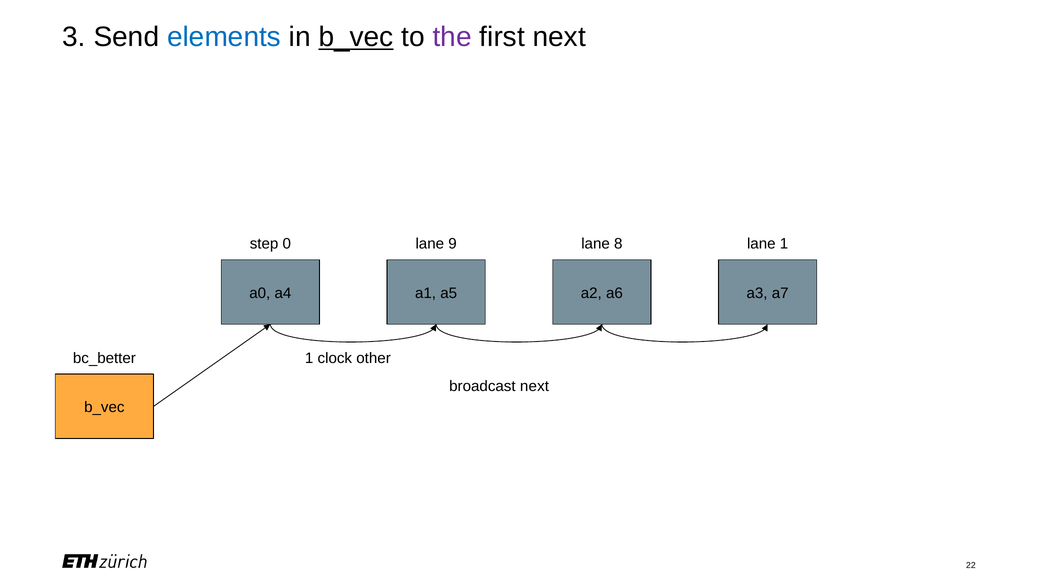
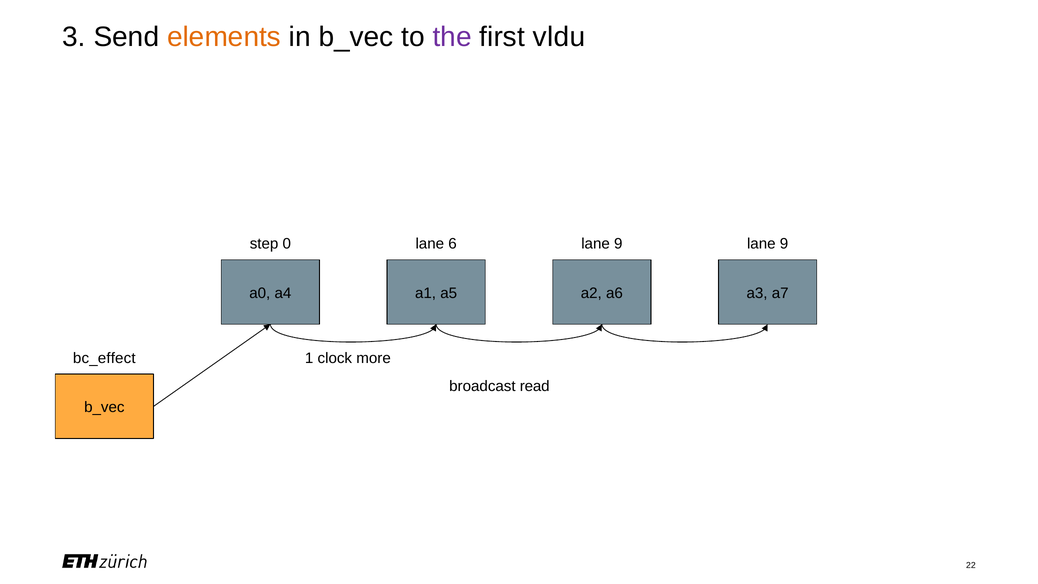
elements colour: blue -> orange (224, 37)
b_vec underline: present -> none (356, 37)
first next: next -> vldu (559, 37)
9: 9 -> 6 (453, 244)
8: 8 -> 9 (618, 244)
1: 1 -> 9 (784, 244)
bc_better: bc_better -> bc_effect (104, 358)
other: other -> more (374, 358)
broadcast next: next -> read (535, 386)
